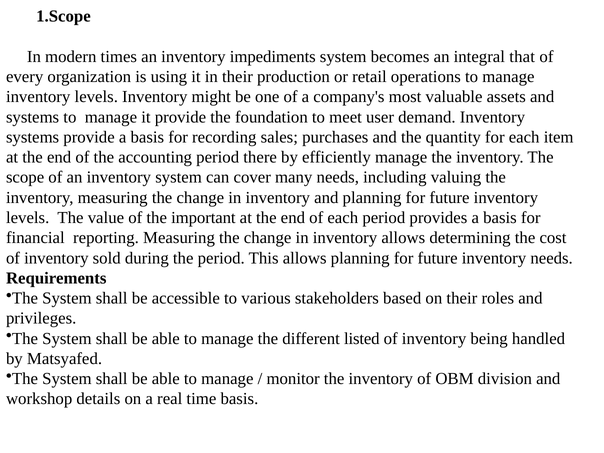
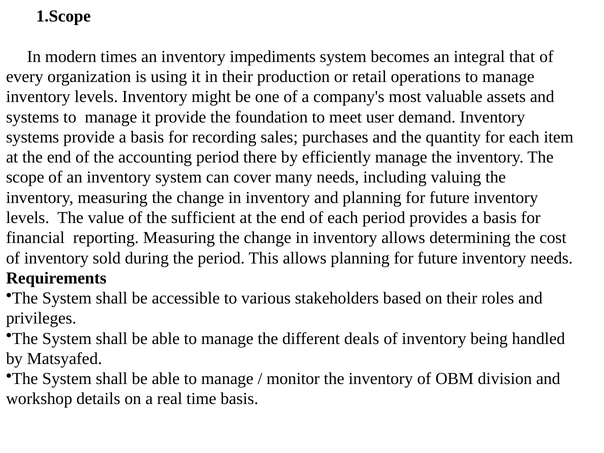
important: important -> sufficient (203, 218)
listed: listed -> deals (362, 339)
